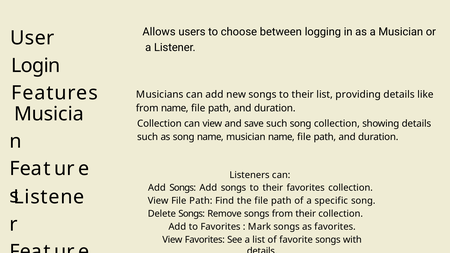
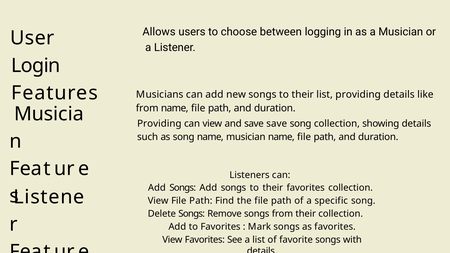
Collection: Collection -> Providing (159, 124)
save such: such -> save (277, 124)
